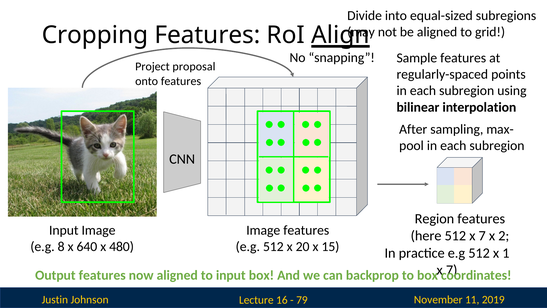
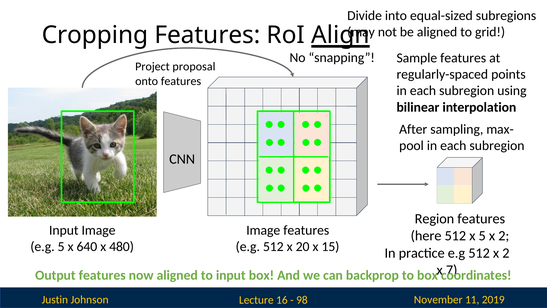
512 x 7: 7 -> 5 (482, 236)
e.g 8: 8 -> 5 (61, 246)
512 x 1: 1 -> 2 (506, 253)
79: 79 -> 98 (302, 300)
